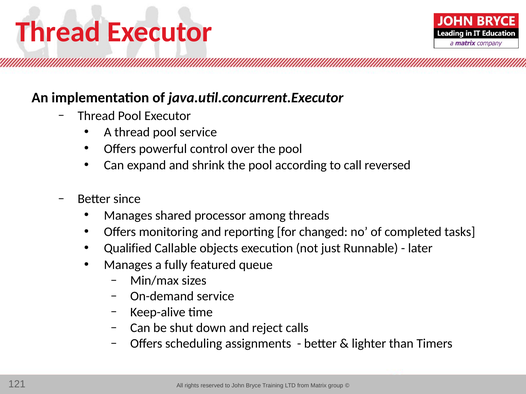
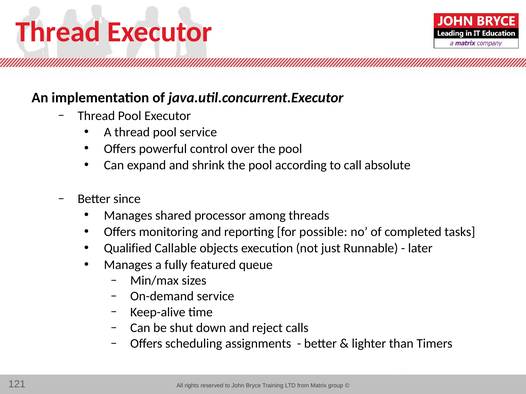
reversed: reversed -> absolute (388, 165)
changed: changed -> possible (323, 232)
